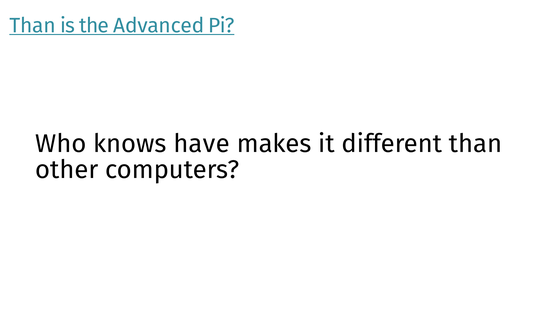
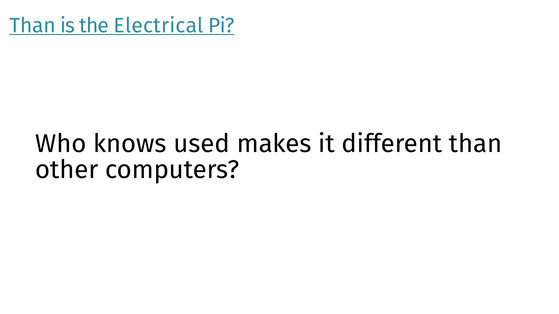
Advanced: Advanced -> Electrical (159, 25)
have: have -> used (202, 144)
